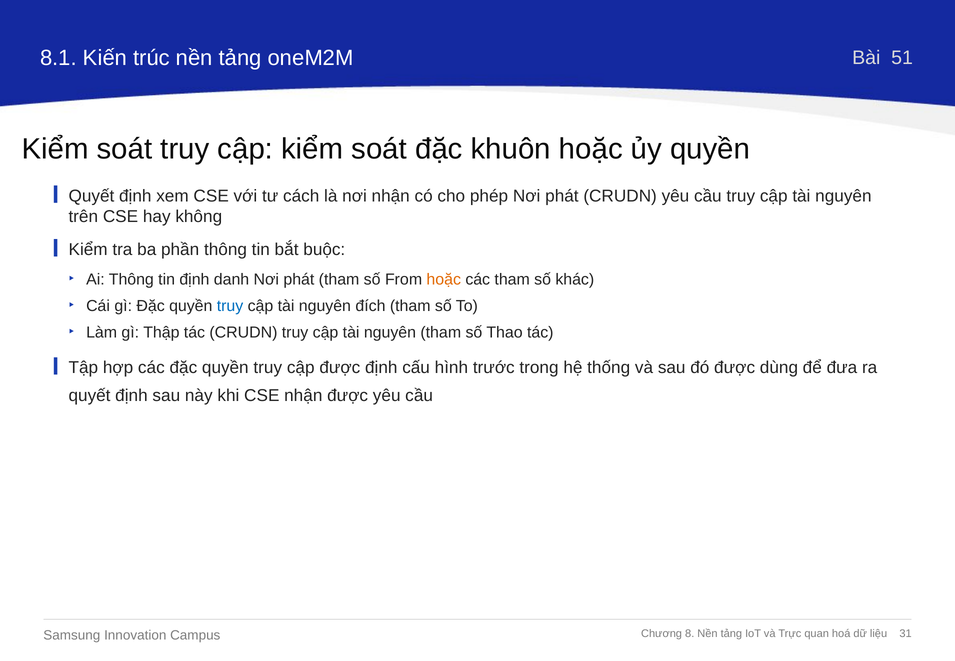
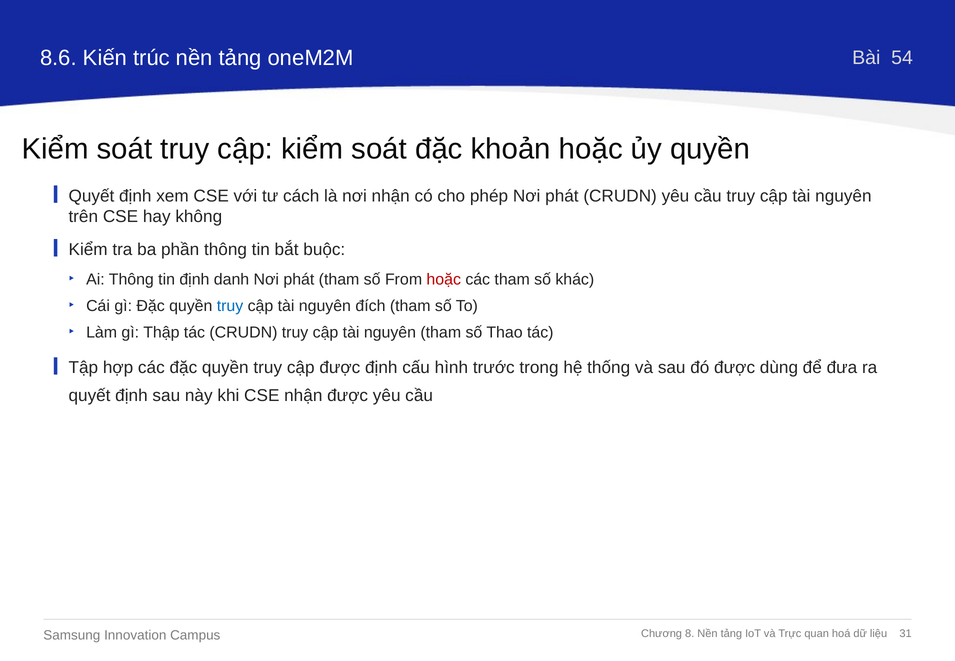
8.1: 8.1 -> 8.6 (58, 58)
51: 51 -> 54 (902, 58)
khuôn: khuôn -> khoản (511, 149)
hoặc colour: orange -> red (444, 280)
